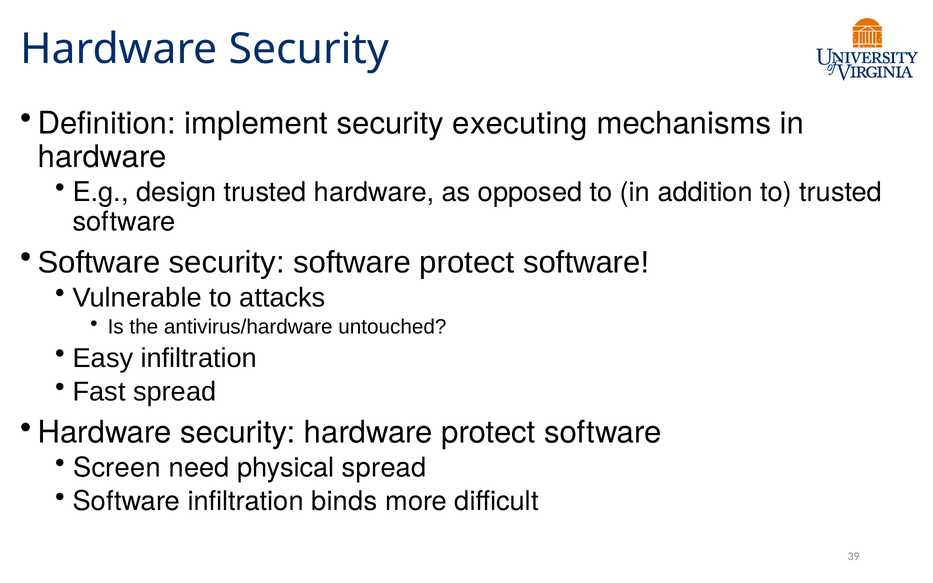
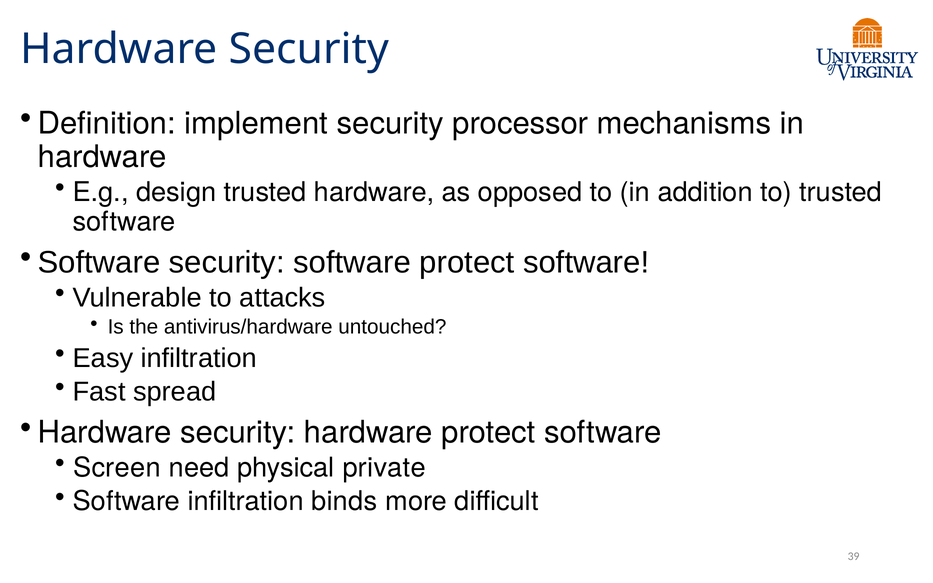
executing: executing -> processor (520, 123)
physical spread: spread -> private (384, 468)
